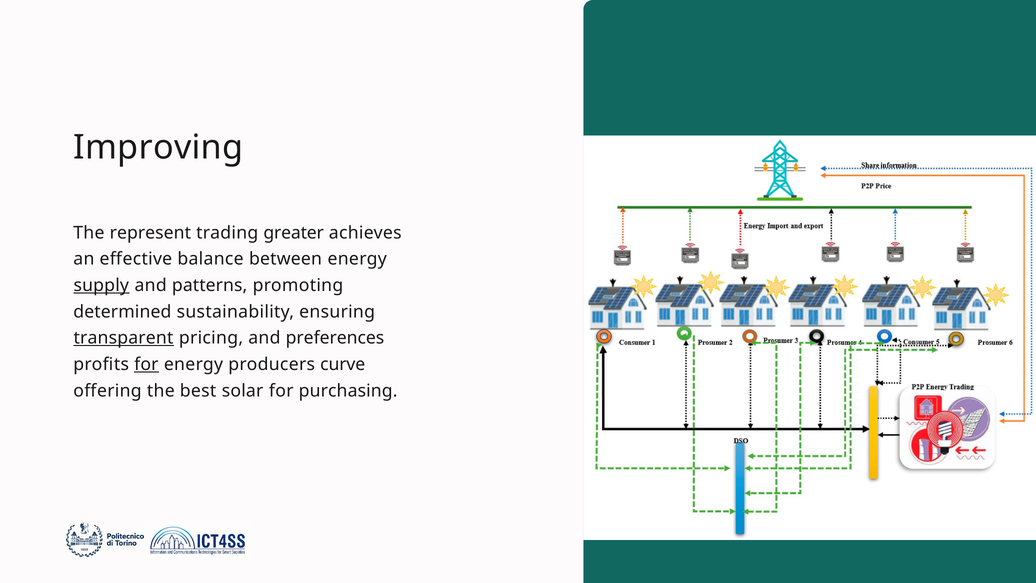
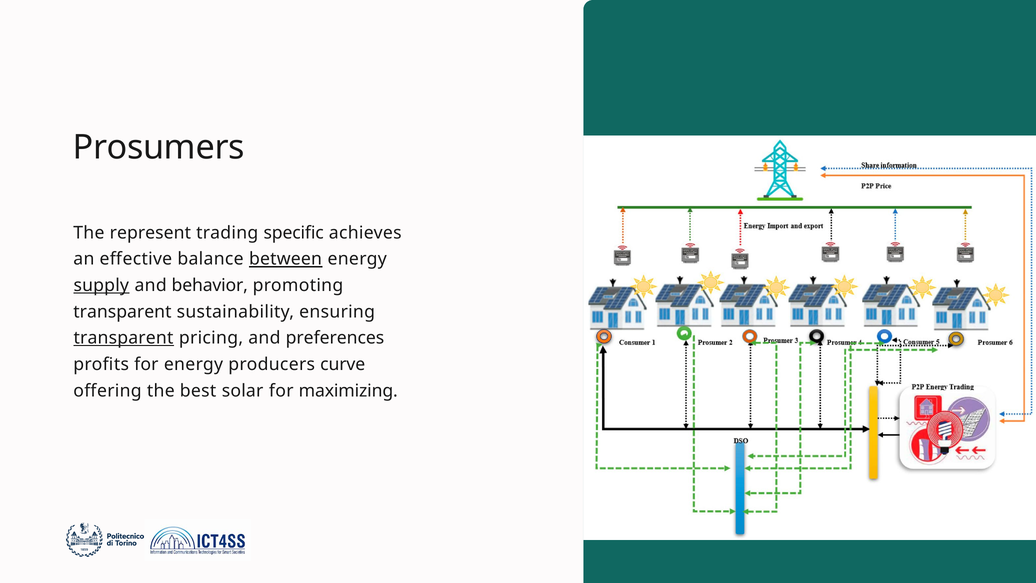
Improving: Improving -> Prosumers (159, 148)
greater: greater -> specific (294, 233)
between underline: none -> present (286, 259)
patterns: patterns -> behavior (210, 285)
determined: determined -> transparent (122, 312)
for underline: present -> none (146, 364)
purchasing: purchasing -> maximizing (348, 391)
